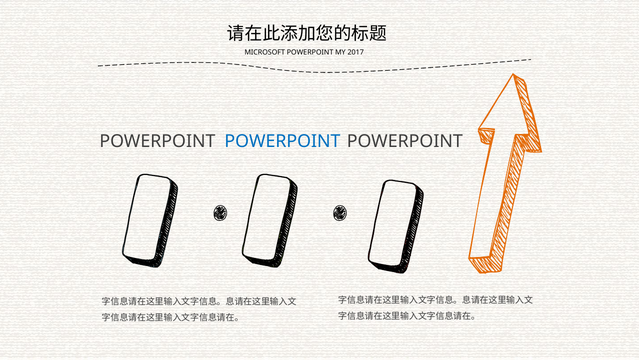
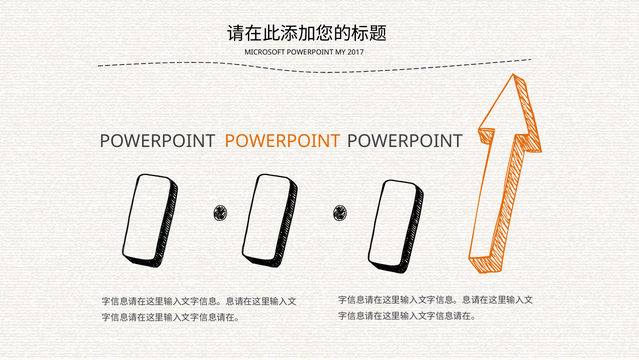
POWERPOINT colour: blue -> orange (282, 141)
